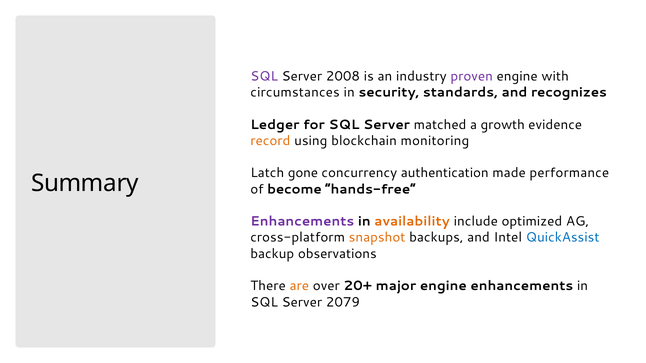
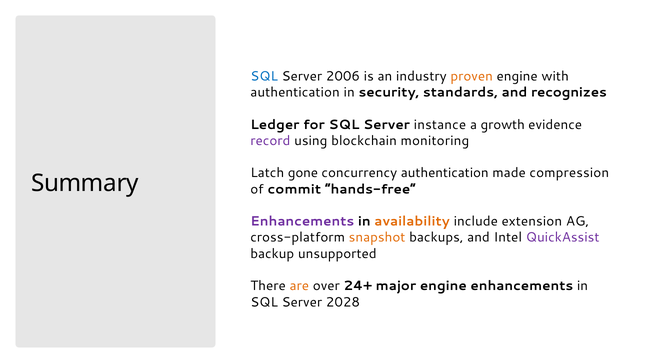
SQL colour: purple -> blue (264, 76)
2008: 2008 -> 2006 (343, 76)
proven colour: purple -> orange (472, 76)
circumstances: circumstances -> authentication (295, 92)
matched: matched -> instance (440, 125)
record colour: orange -> purple (270, 141)
performance: performance -> compression (569, 173)
become: become -> commit (294, 189)
optimized: optimized -> extension (532, 222)
QuickAssist colour: blue -> purple (563, 238)
observations: observations -> unsupported (337, 254)
20+: 20+ -> 24+ (358, 286)
2079: 2079 -> 2028 (343, 302)
